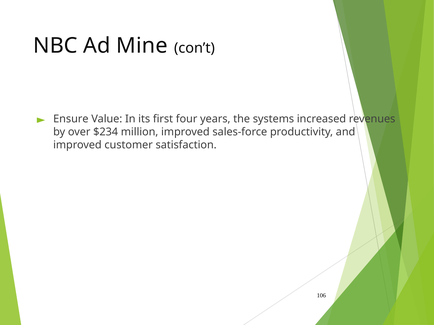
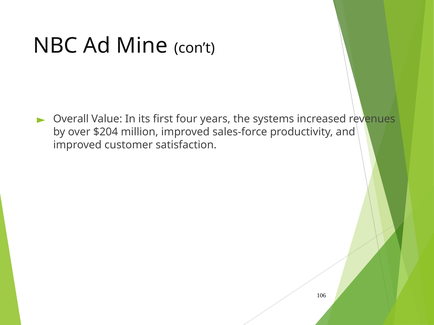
Ensure: Ensure -> Overall (71, 119)
$234: $234 -> $204 (106, 132)
